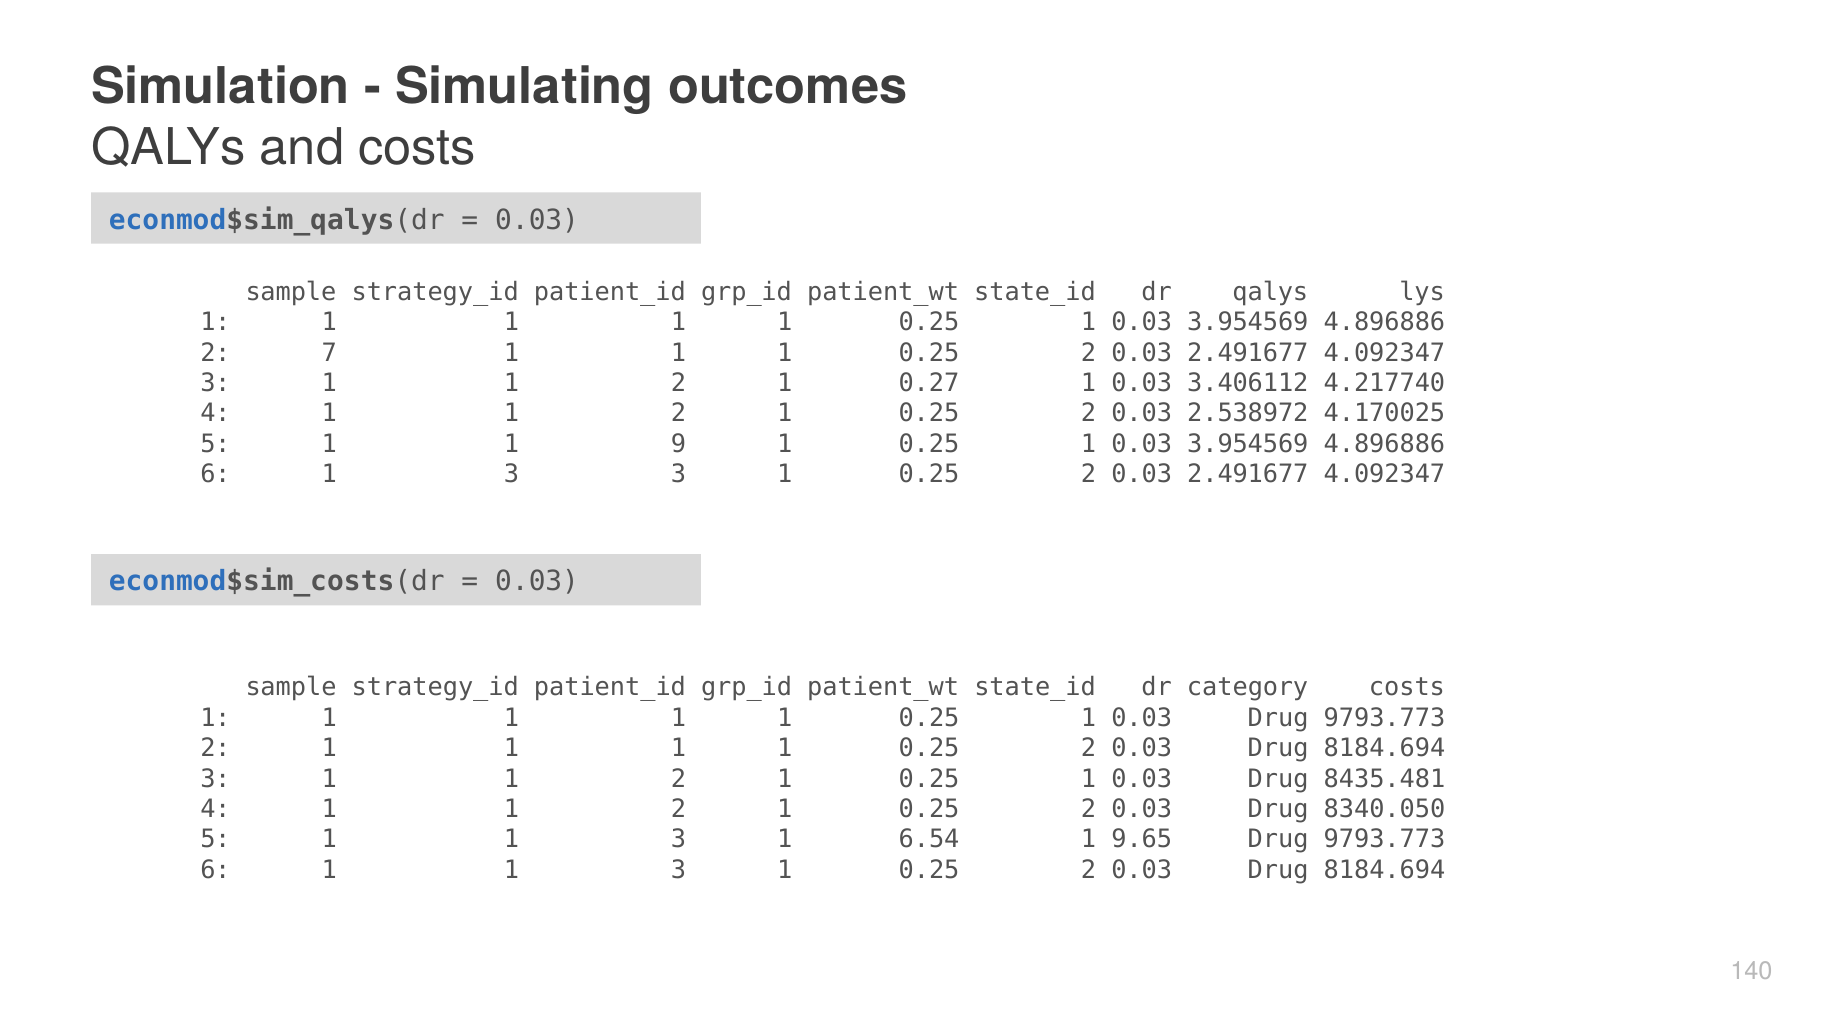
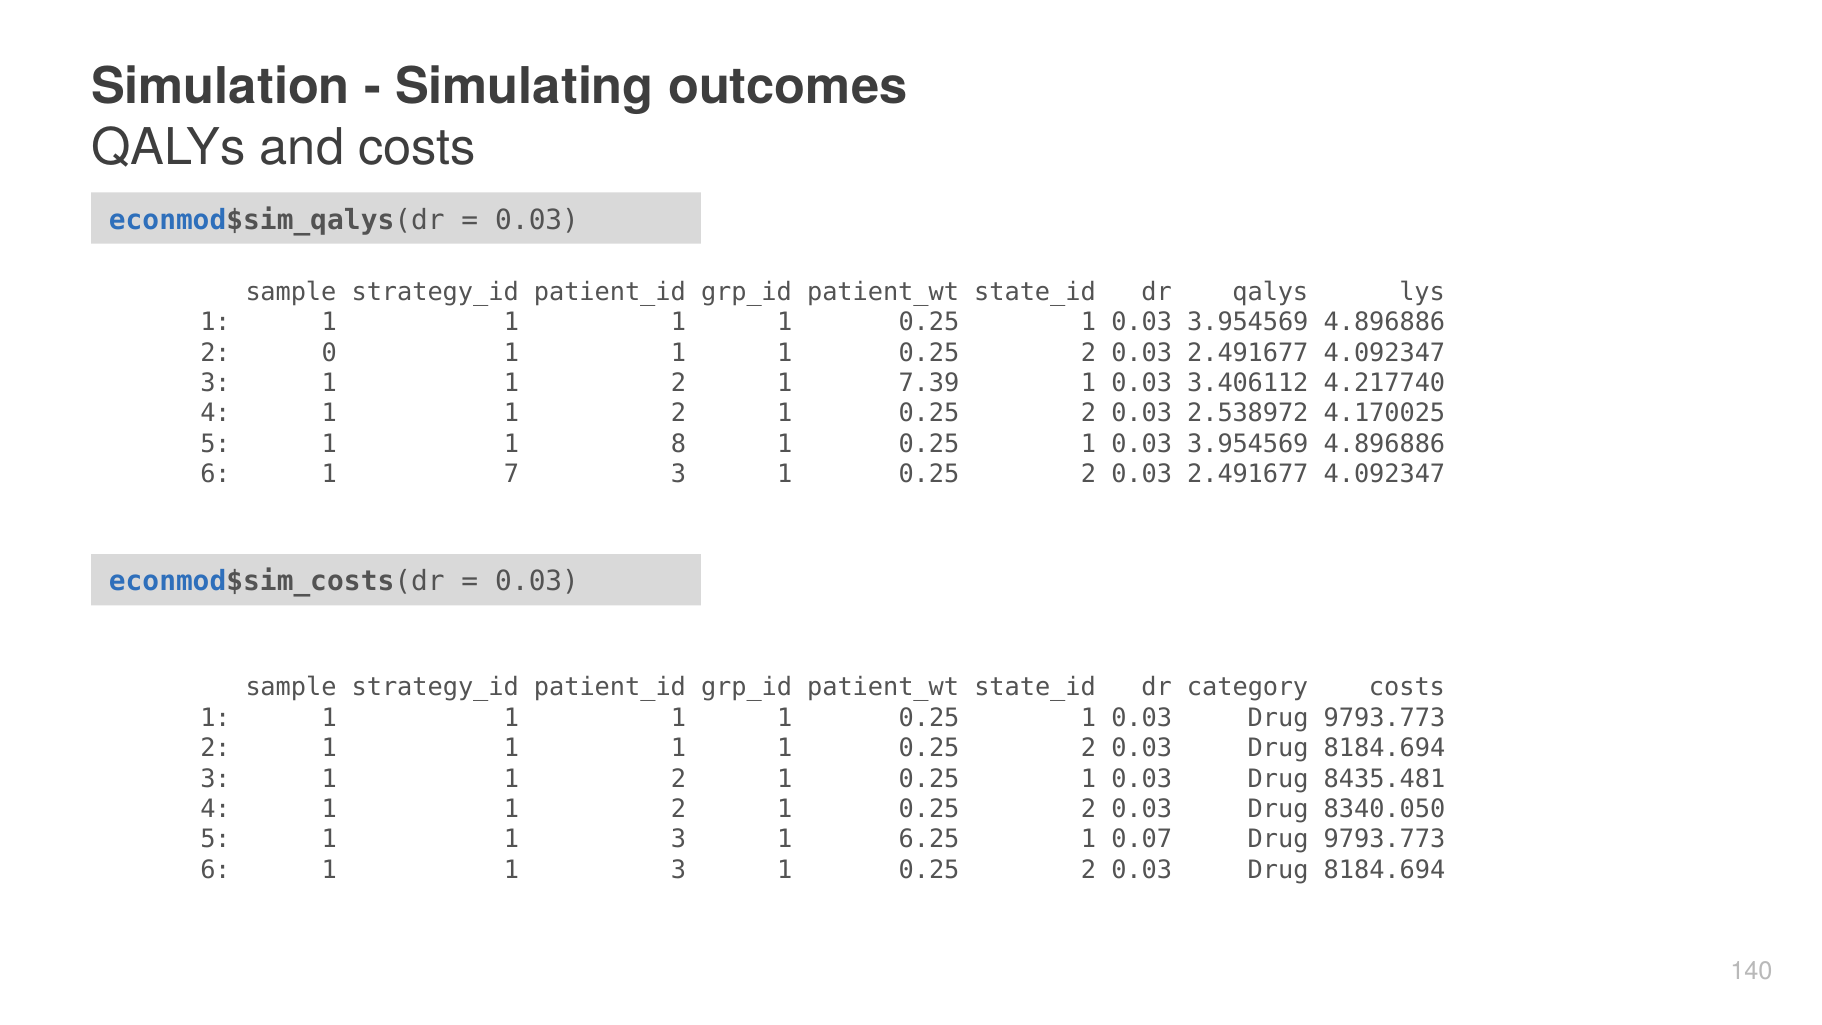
7: 7 -> 0 (329, 353)
0.27: 0.27 -> 7.39 (929, 383)
9: 9 -> 8 (679, 444)
6 1 3: 3 -> 7 (511, 474)
6.54: 6.54 -> 6.25 (929, 840)
9.65: 9.65 -> 0.07 (1142, 840)
